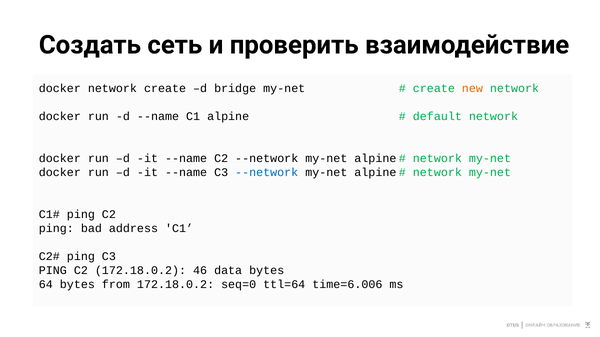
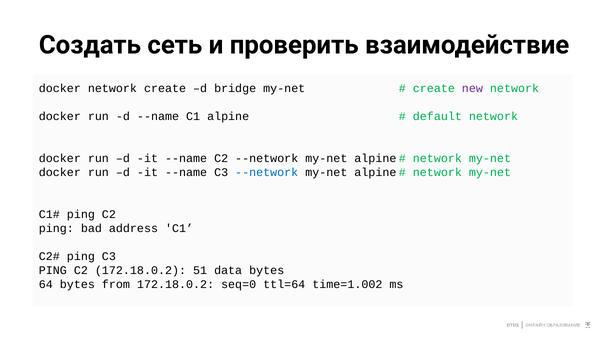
new colour: orange -> purple (472, 88)
46: 46 -> 51 (200, 271)
time=6.006: time=6.006 -> time=1.002 (347, 285)
